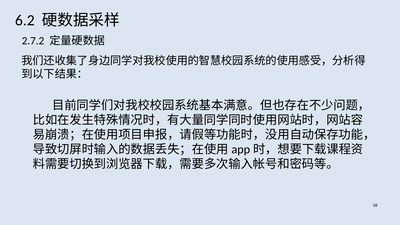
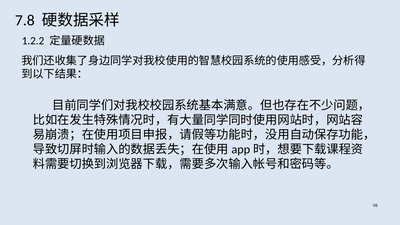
6.2: 6.2 -> 7.8 (25, 20)
2.7.2: 2.7.2 -> 1.2.2 (33, 41)
